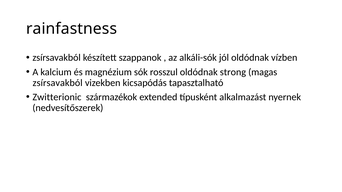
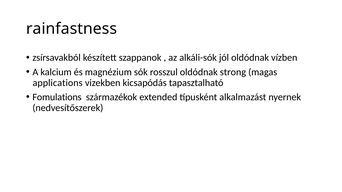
zsírsavakból: zsírsavakból -> applications (58, 83)
Zwitterionic: Zwitterionic -> Fomulations (57, 97)
